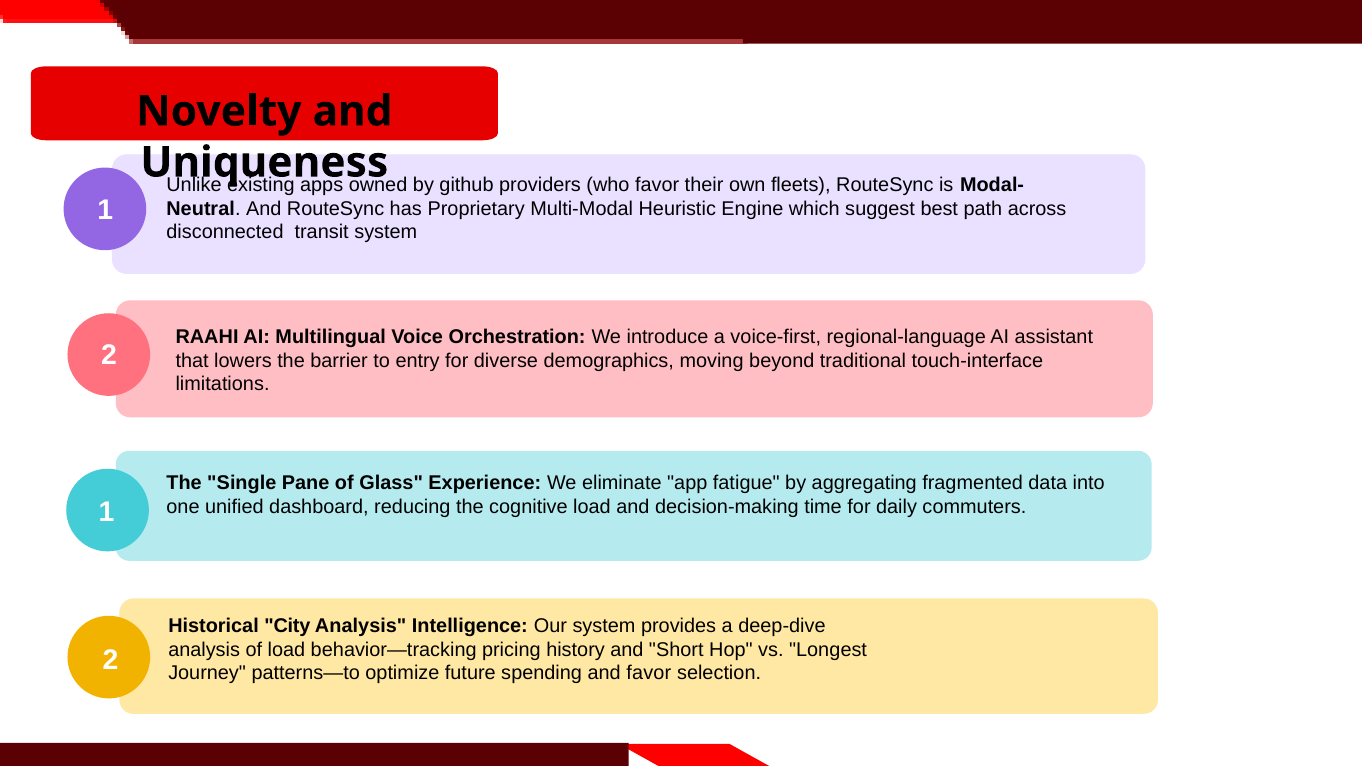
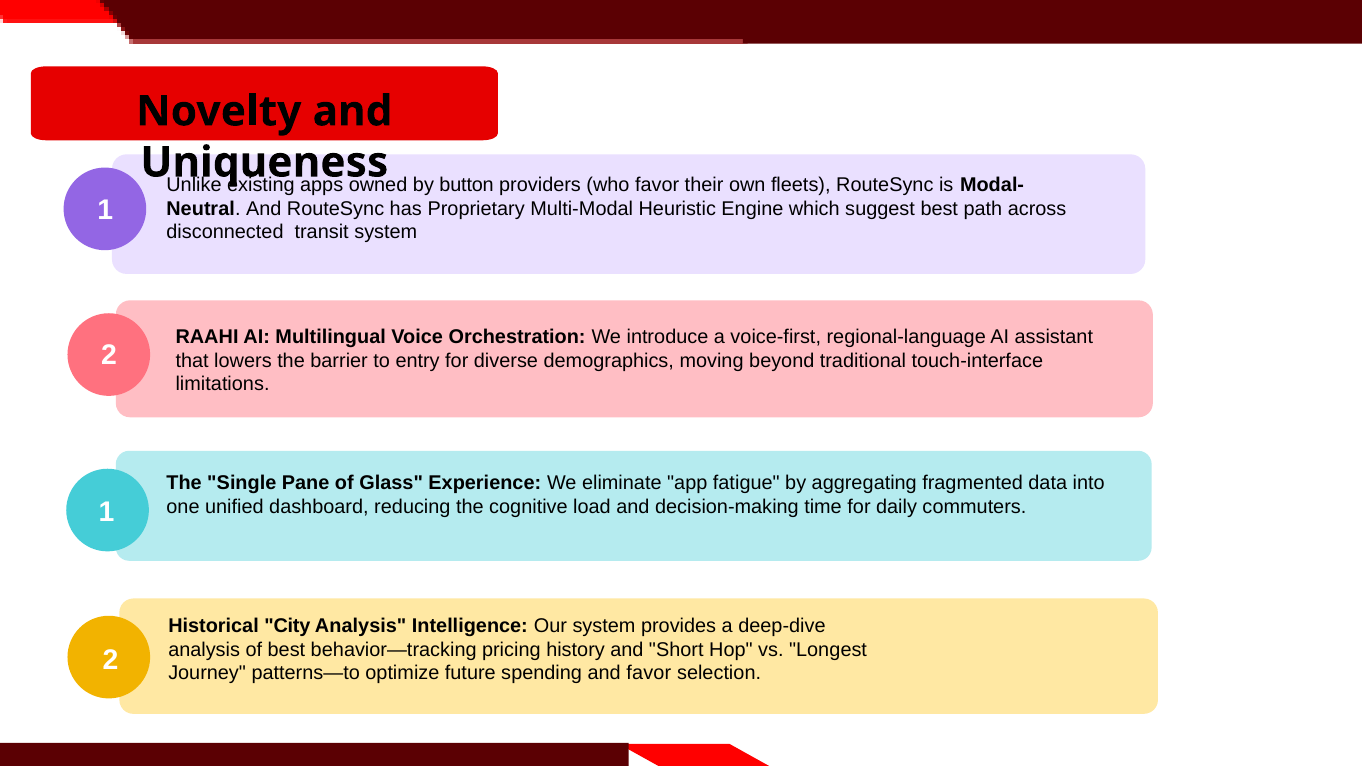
github: github -> button (467, 185)
of load: load -> best (286, 650)
